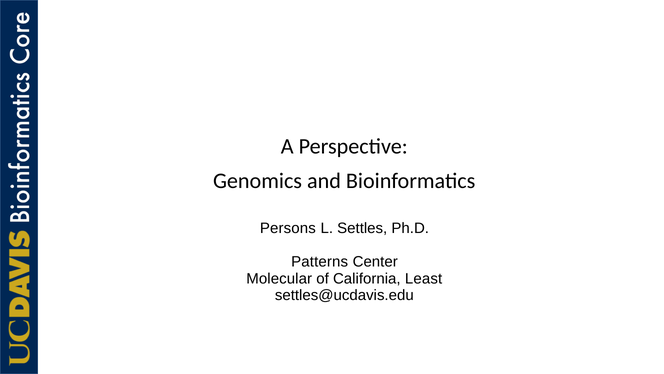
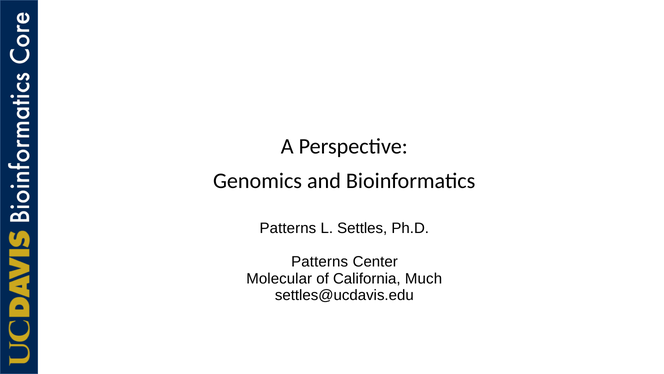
Persons: Persons -> Patterns (288, 228)
Least: Least -> Much (424, 278)
